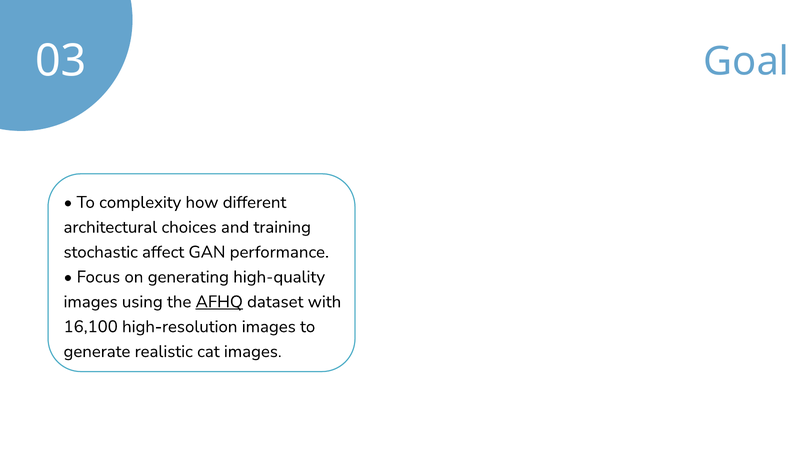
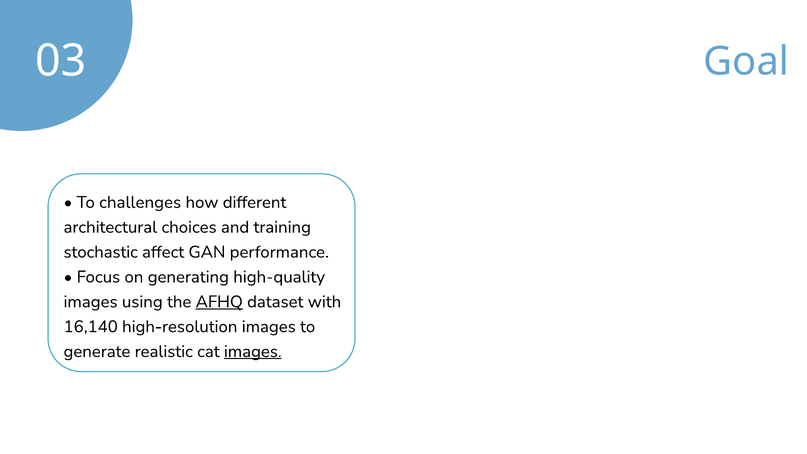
complexity: complexity -> challenges (140, 202)
16,100: 16,100 -> 16,140 (91, 327)
images underline: none -> present (253, 351)
